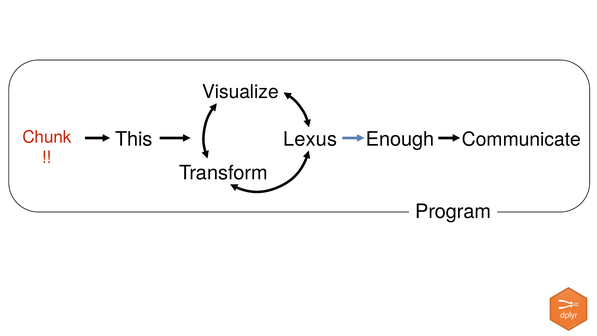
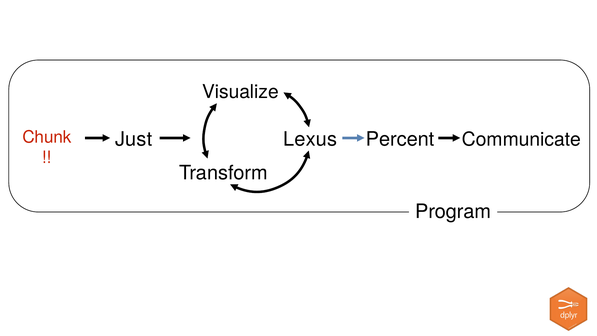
This: This -> Just (134, 139)
Enough: Enough -> Percent (400, 139)
